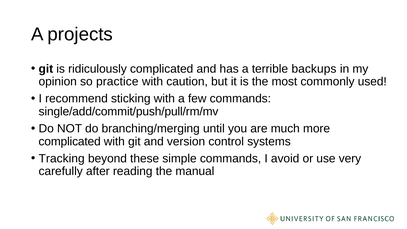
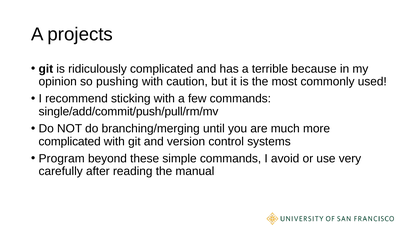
backups: backups -> because (314, 69)
practice: practice -> pushing (117, 82)
Tracking: Tracking -> Program (62, 158)
